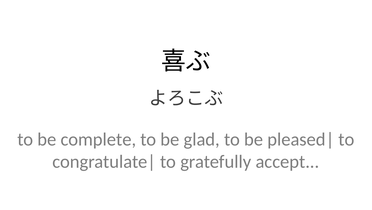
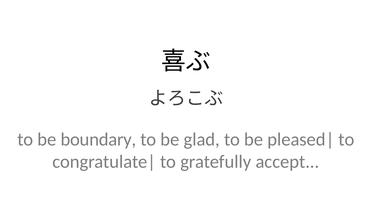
complete: complete -> boundary (98, 139)
